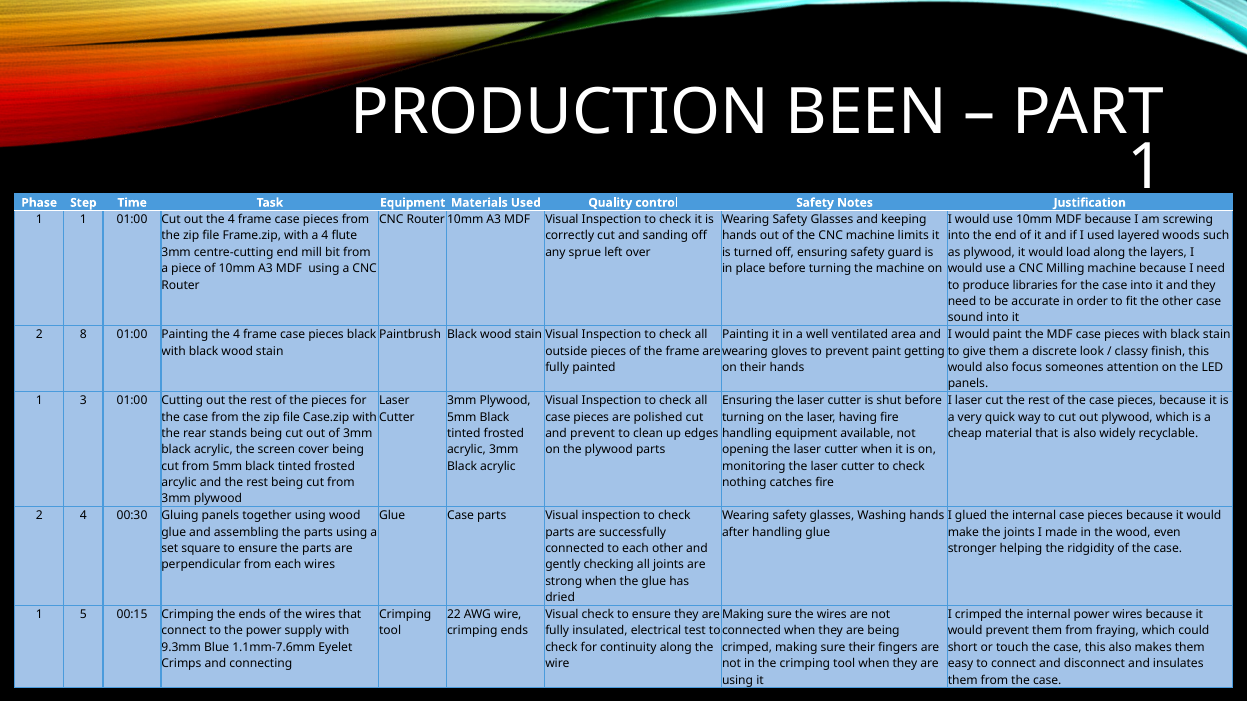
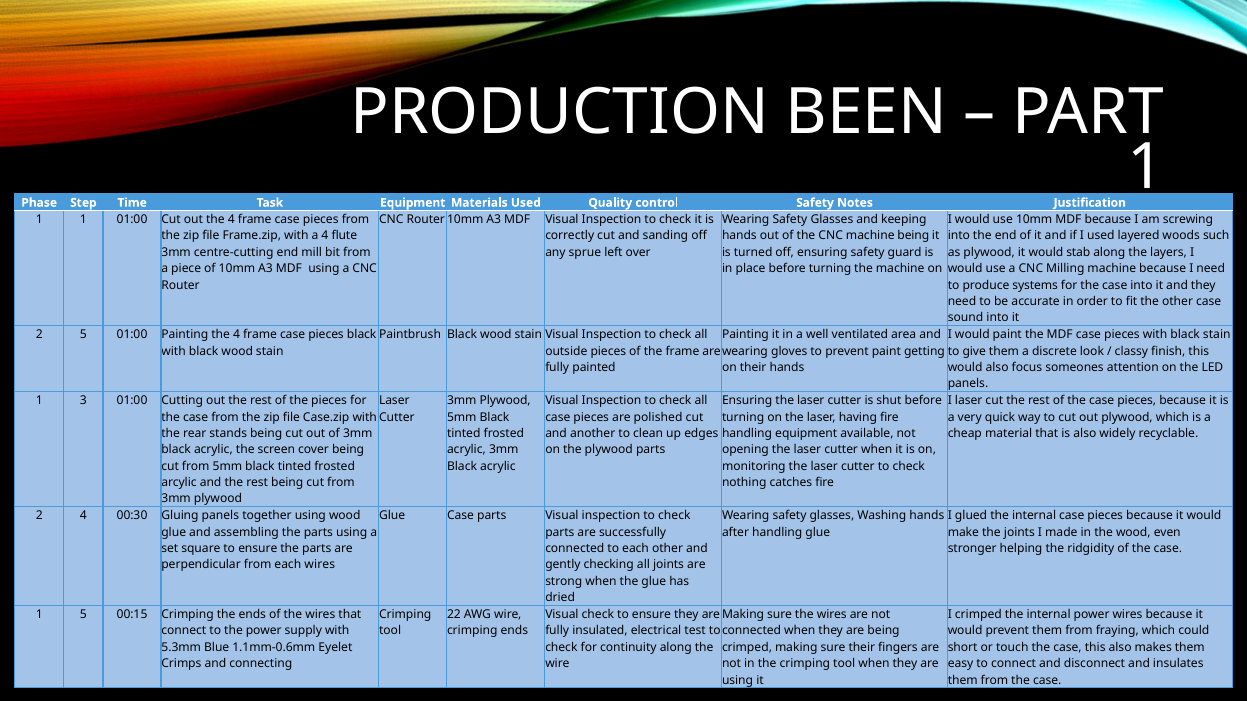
machine limits: limits -> being (913, 236)
load: load -> stab (1078, 252)
libraries: libraries -> systems (1035, 285)
2 8: 8 -> 5 (83, 335)
and prevent: prevent -> another (593, 434)
9.3mm: 9.3mm -> 5.3mm (181, 648)
1.1mm-7.6mm: 1.1mm-7.6mm -> 1.1mm-0.6mm (274, 648)
